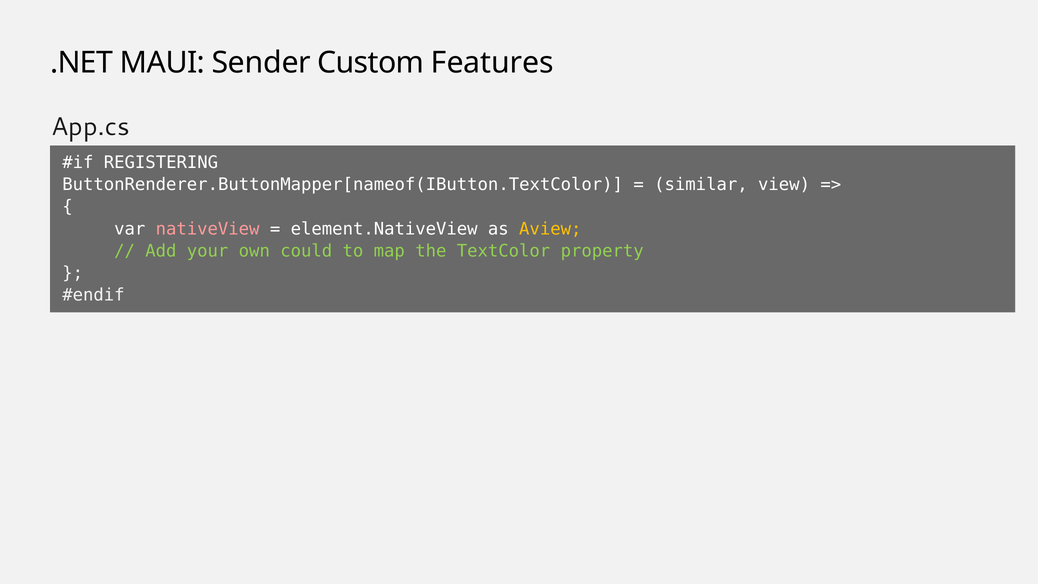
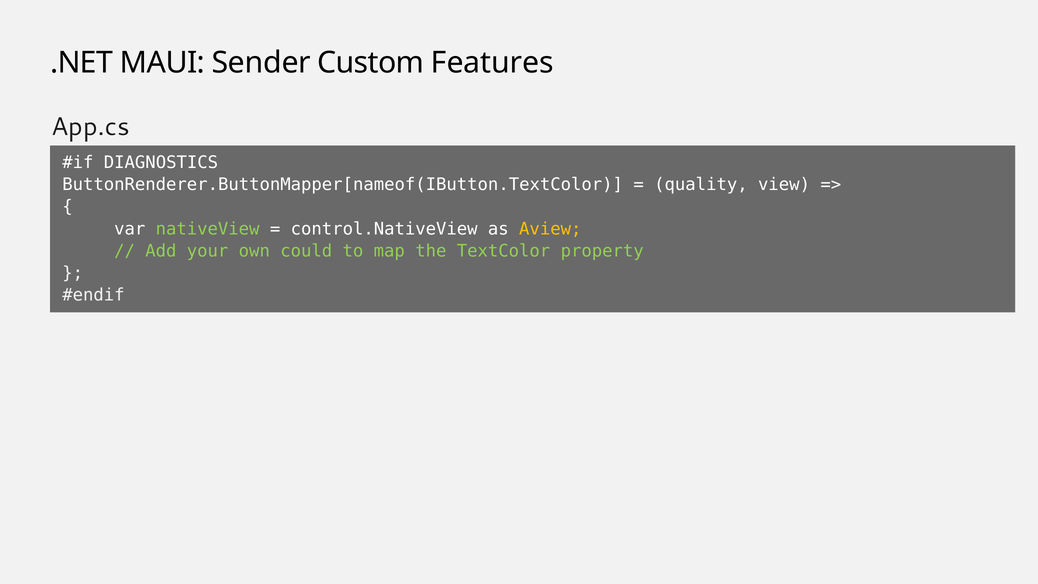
REGISTERING: REGISTERING -> DIAGNOSTICS (161, 162)
similar: similar -> quality (701, 185)
nativeView colour: pink -> light green (208, 229)
element.NativeView: element.NativeView -> control.NativeView (384, 229)
